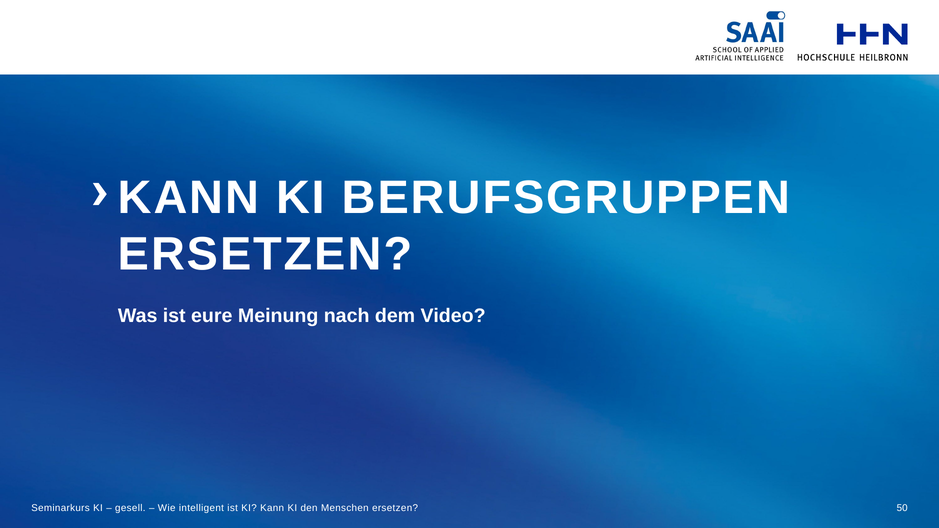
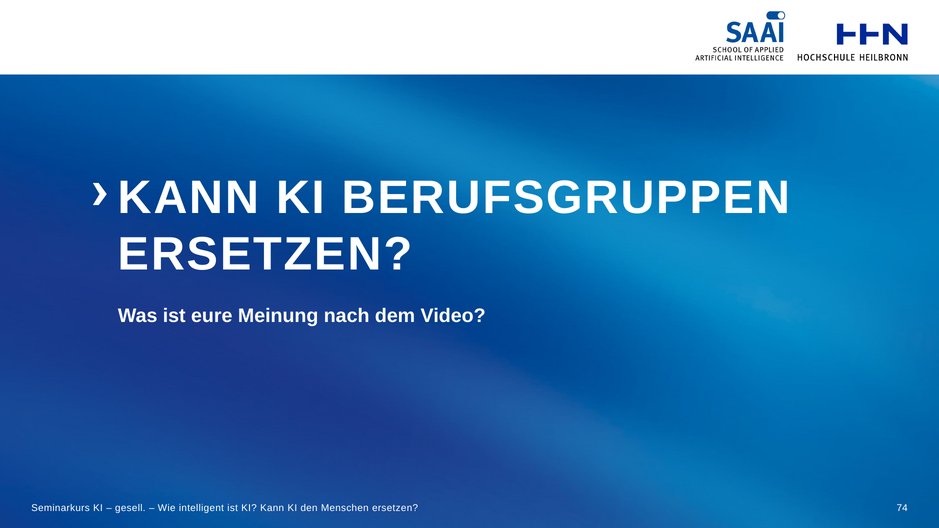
50: 50 -> 74 (902, 508)
